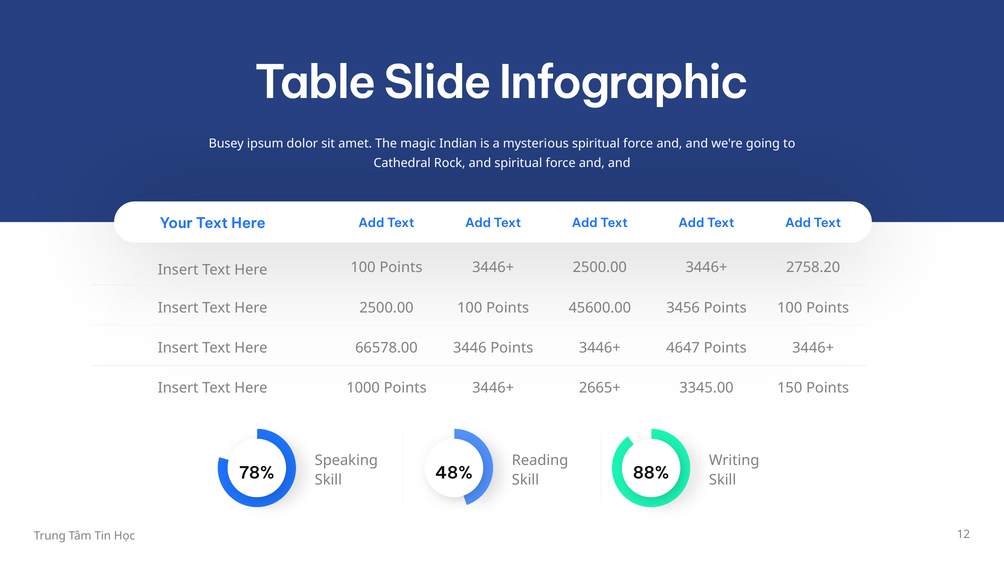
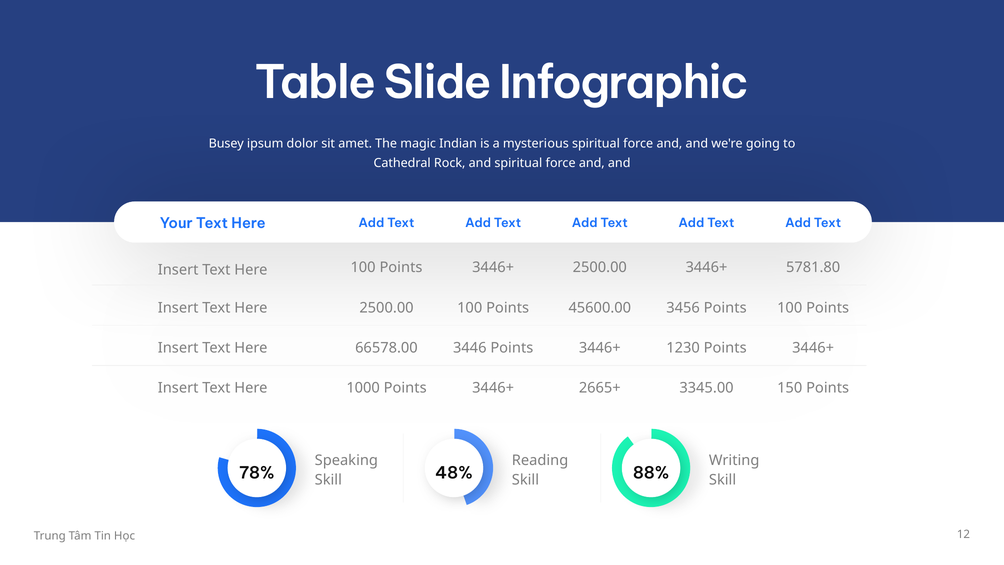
2758.20: 2758.20 -> 5781.80 (813, 267)
4647: 4647 -> 1230 (683, 348)
